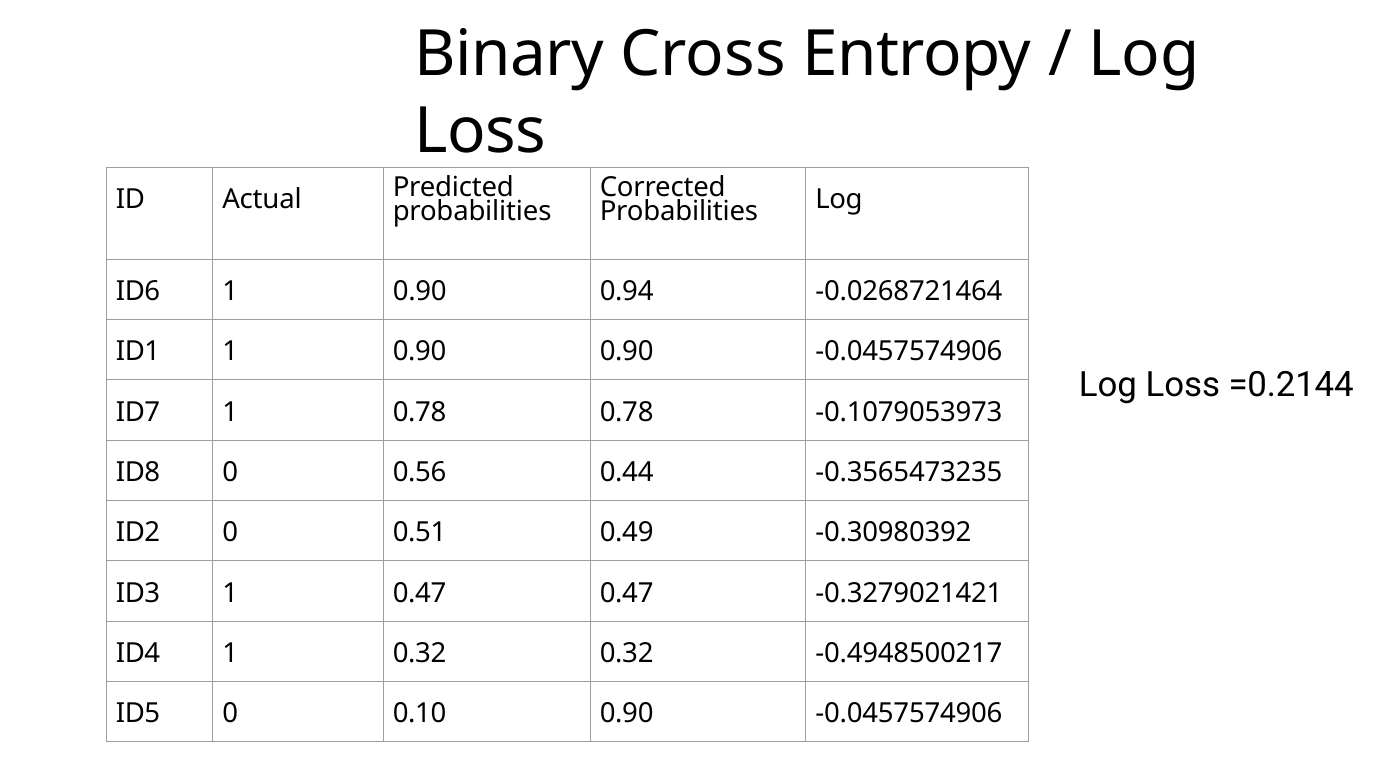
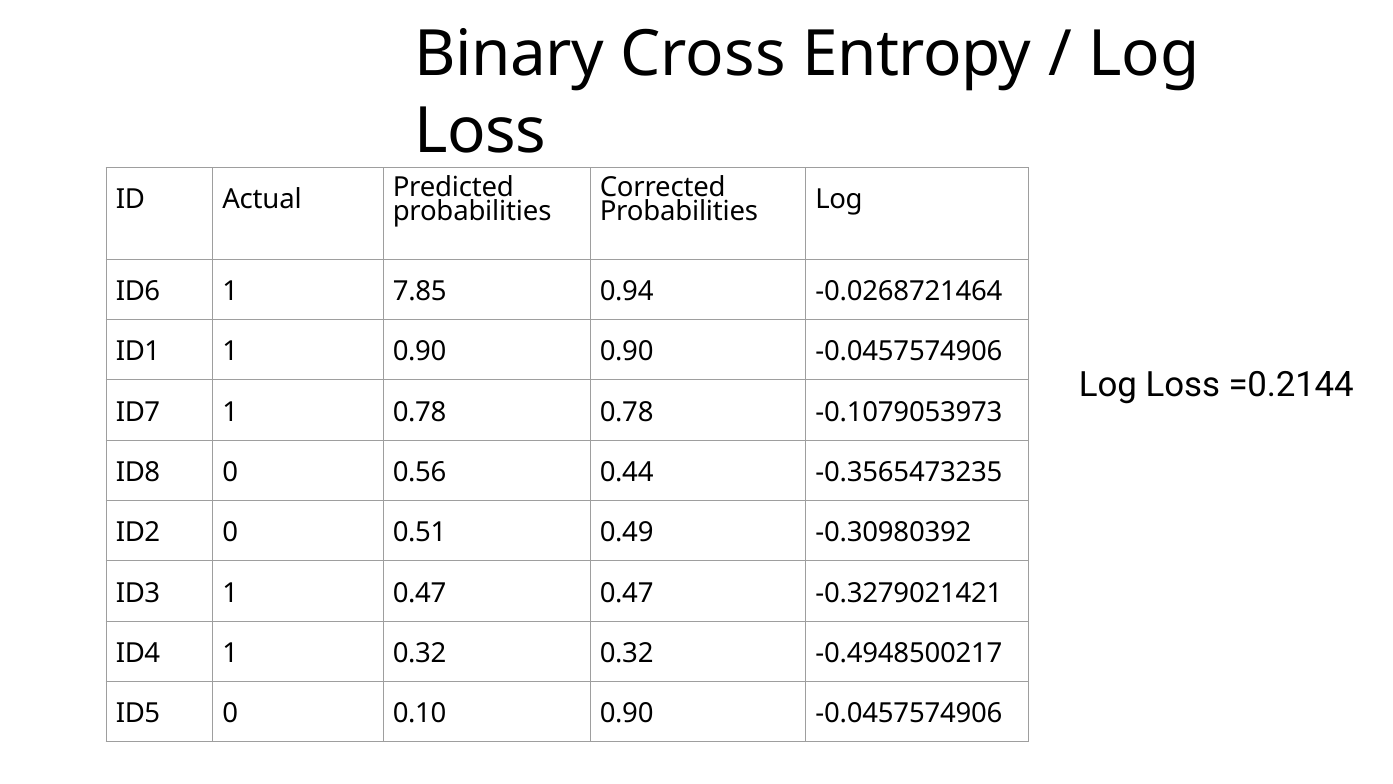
ID6 1 0.90: 0.90 -> 7.85 (420, 291)
